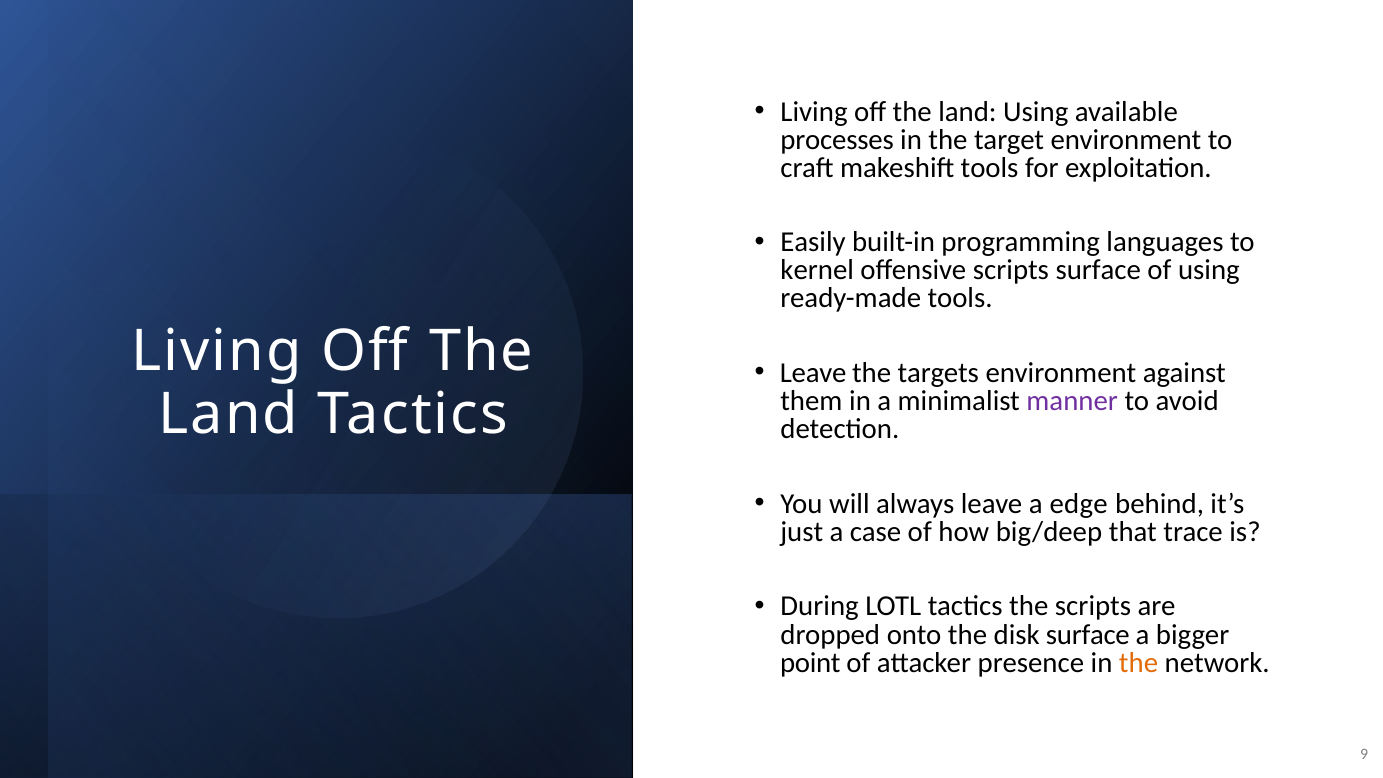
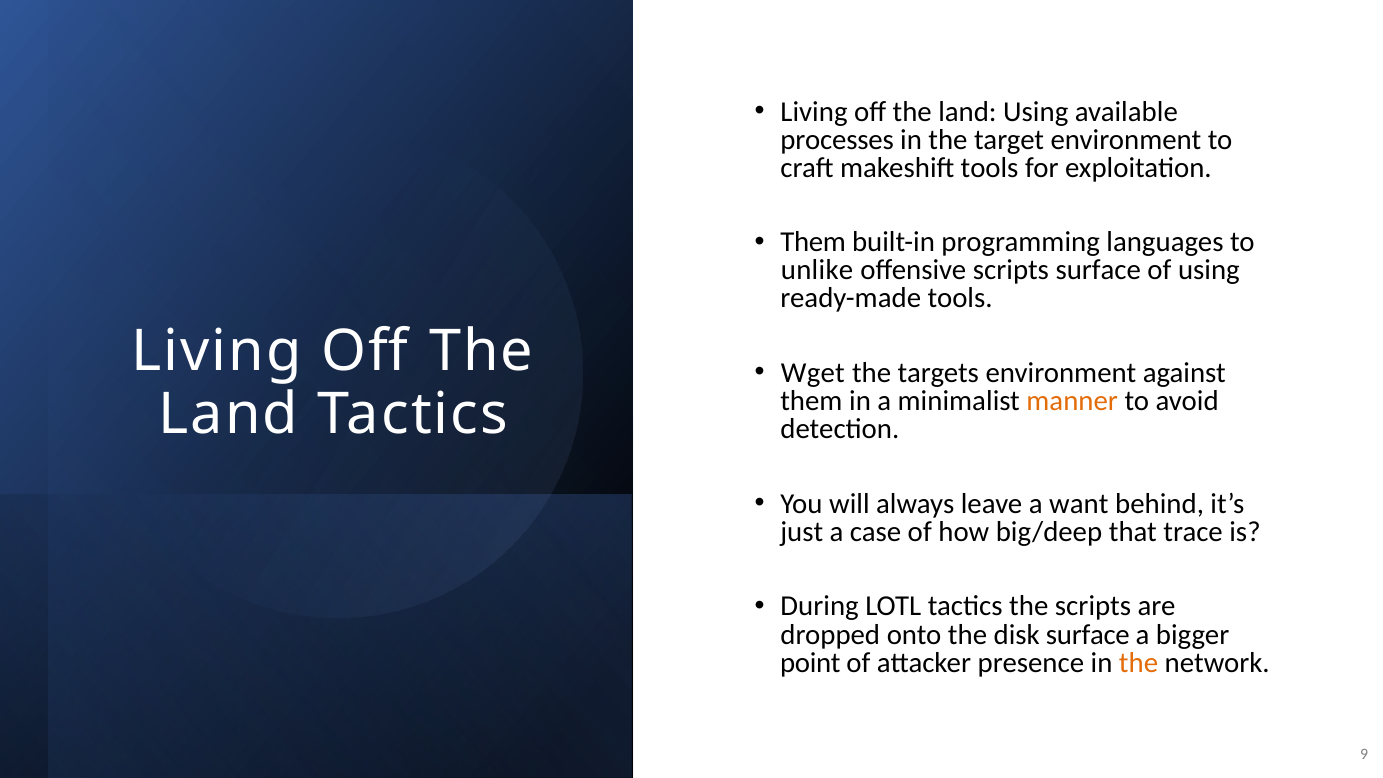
Easily: Easily -> Them (813, 242)
kernel: kernel -> unlike (817, 270)
Leave: Leave -> Wget (813, 373)
manner colour: purple -> orange (1072, 401)
edge: edge -> want (1079, 504)
